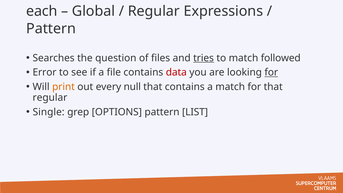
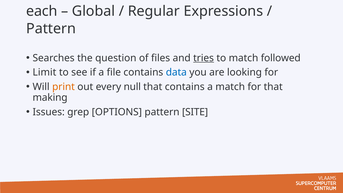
Error: Error -> Limit (44, 72)
data colour: red -> blue (176, 72)
for underline: present -> none (271, 72)
regular: regular -> making (50, 98)
Single: Single -> Issues (49, 112)
LIST: LIST -> SITE (195, 112)
